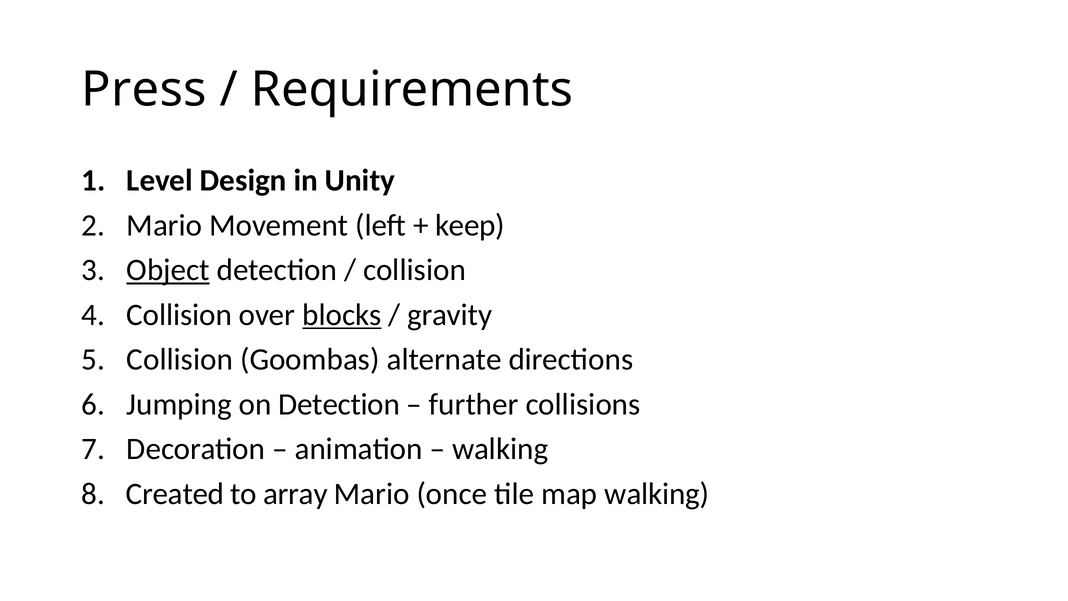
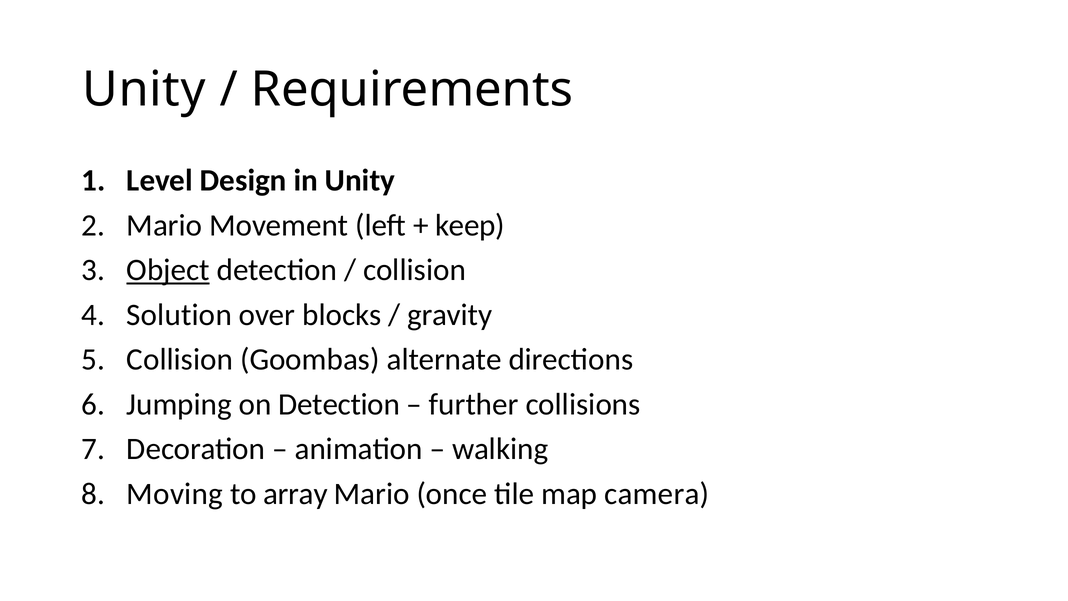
Press: Press -> Unity (144, 90)
Collision: Collision -> Solution (179, 315)
blocks underline: present -> none (342, 315)
Created: Created -> Moving (175, 494)
map walking: walking -> camera (657, 494)
